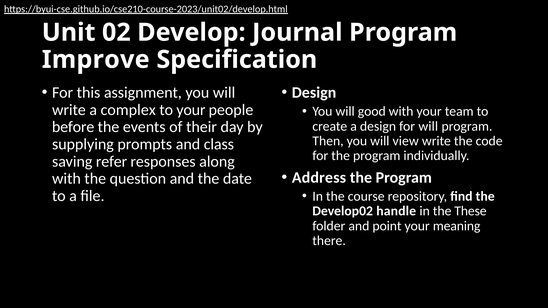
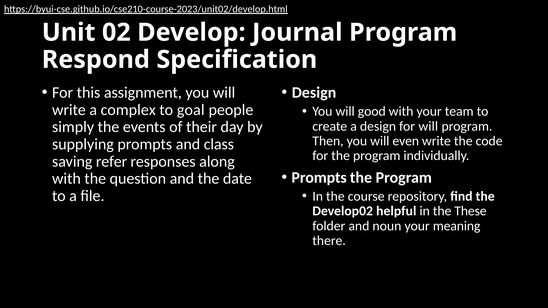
Improve: Improve -> Respond (96, 60)
to your: your -> goal (191, 110)
before: before -> simply (73, 127)
view: view -> even (406, 141)
Address: Address -> Prompts (319, 178)
handle: handle -> helpful (396, 211)
point: point -> noun (387, 226)
